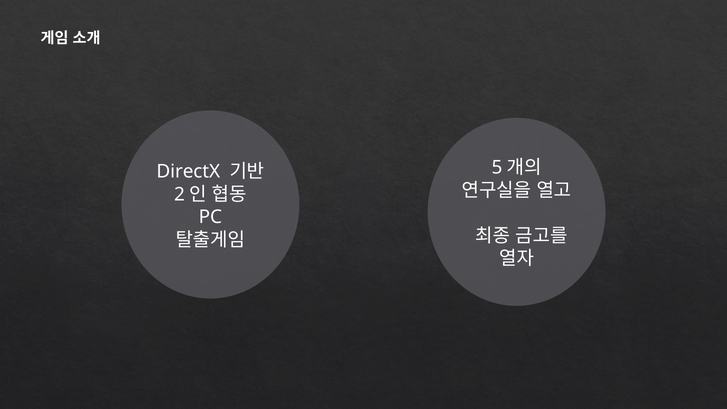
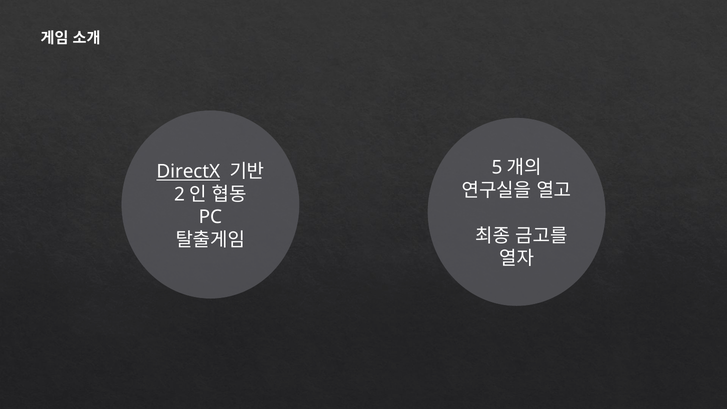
DirectX underline: none -> present (188, 172)
